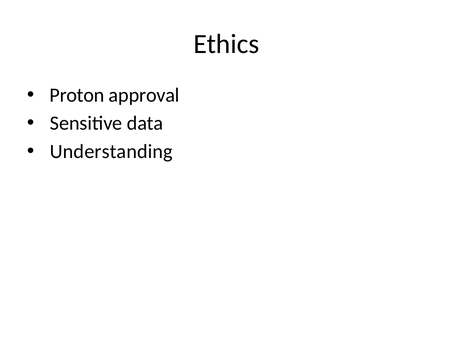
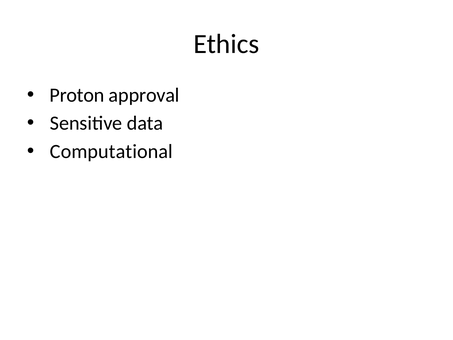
Understanding: Understanding -> Computational (111, 151)
